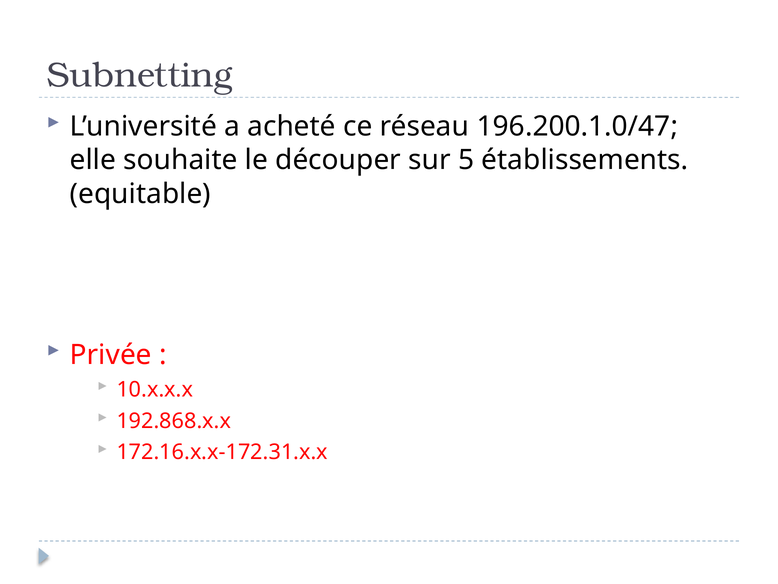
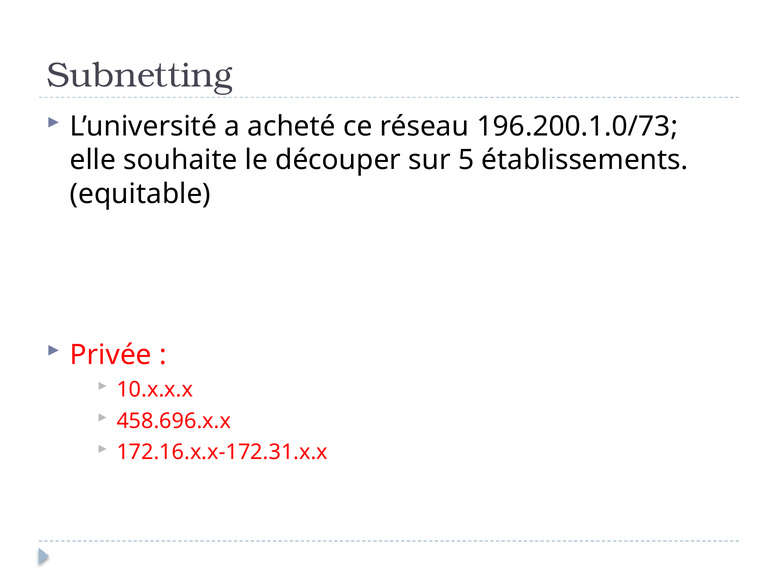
196.200.1.0/47: 196.200.1.0/47 -> 196.200.1.0/73 (577, 126)
192.868.x.x: 192.868.x.x -> 458.696.x.x (174, 421)
